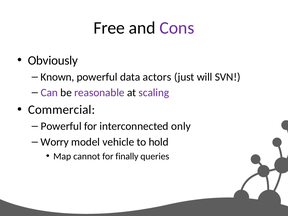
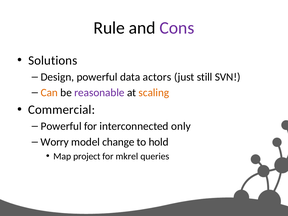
Free: Free -> Rule (109, 28)
Obviously: Obviously -> Solutions (53, 60)
Known: Known -> Design (57, 77)
will: will -> still (205, 77)
Can colour: purple -> orange (49, 93)
scaling colour: purple -> orange (154, 93)
vehicle: vehicle -> change (118, 142)
cannot: cannot -> project (87, 156)
finally: finally -> mkrel (127, 156)
